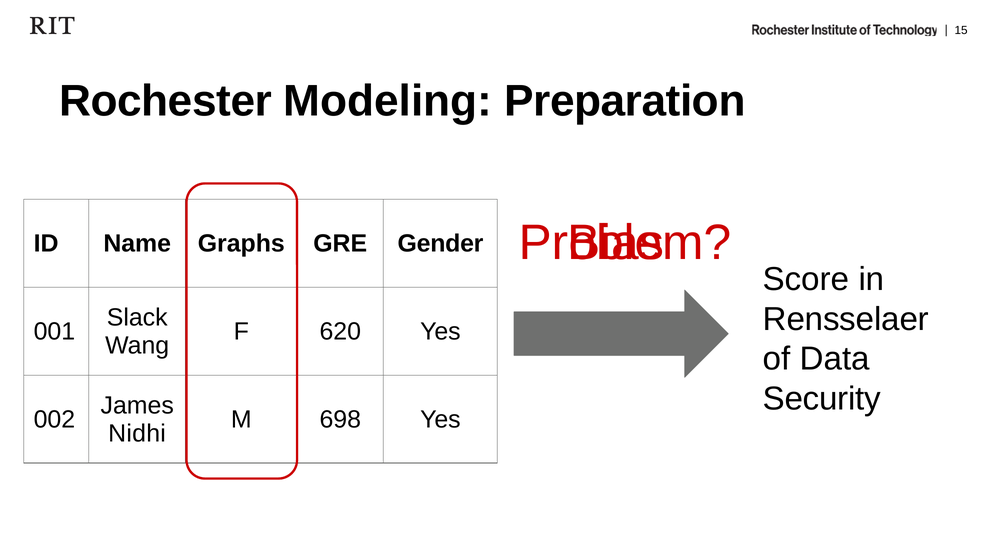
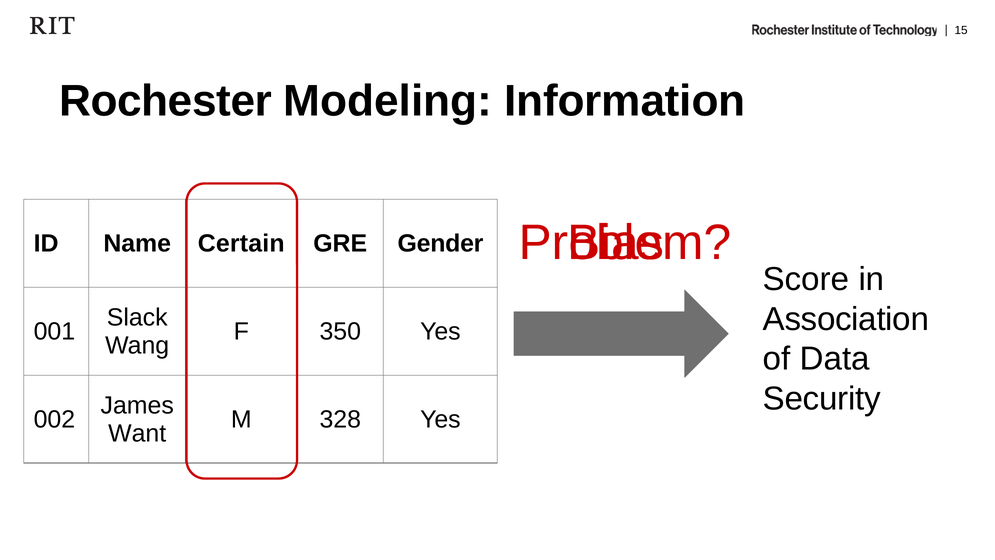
Preparation: Preparation -> Information (625, 101)
Graphs: Graphs -> Certain (241, 244)
Rensselaer: Rensselaer -> Association (846, 319)
620: 620 -> 350 (340, 331)
698: 698 -> 328 (340, 419)
Nidhi: Nidhi -> Want (137, 433)
